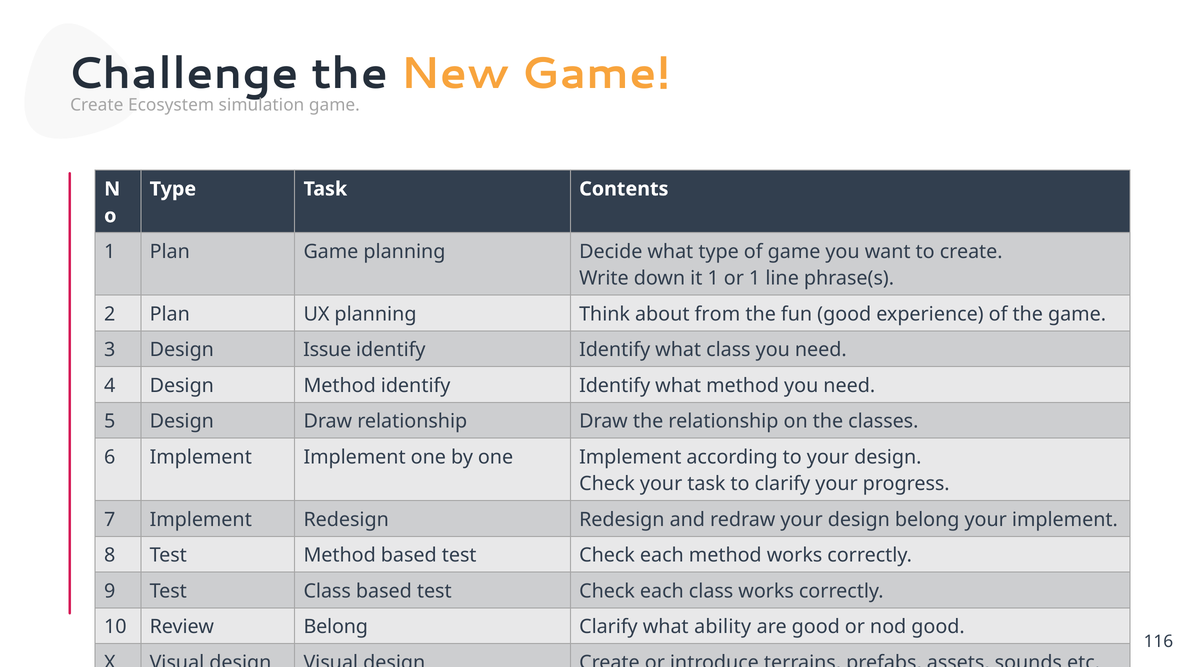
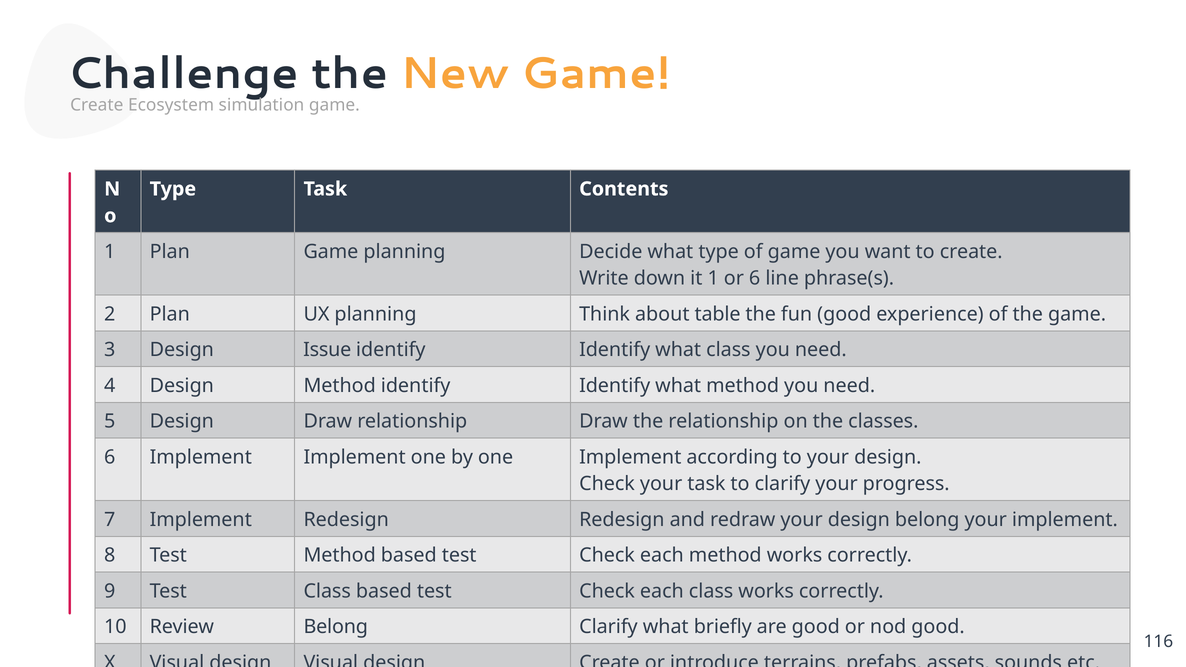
or 1: 1 -> 6 (755, 278)
from: from -> table (718, 314)
ability: ability -> briefly (723, 627)
